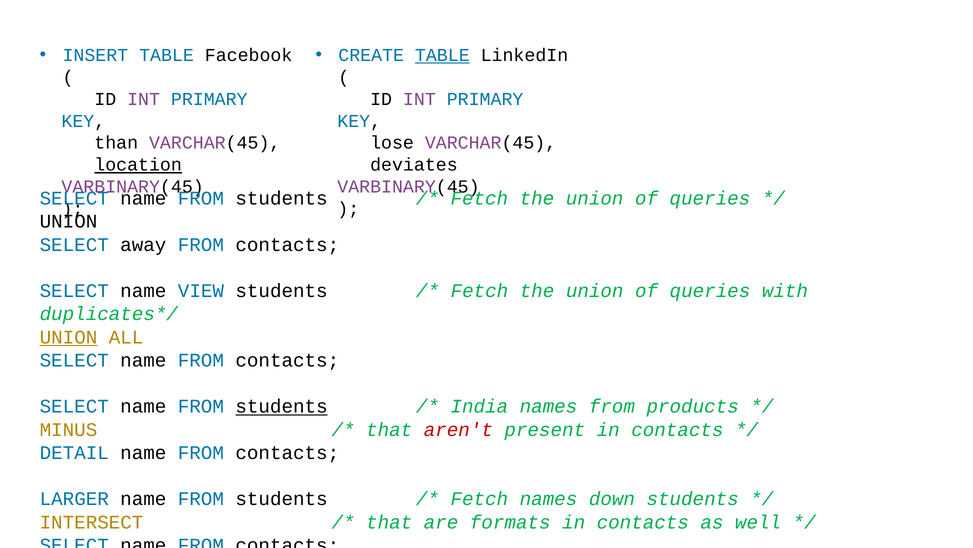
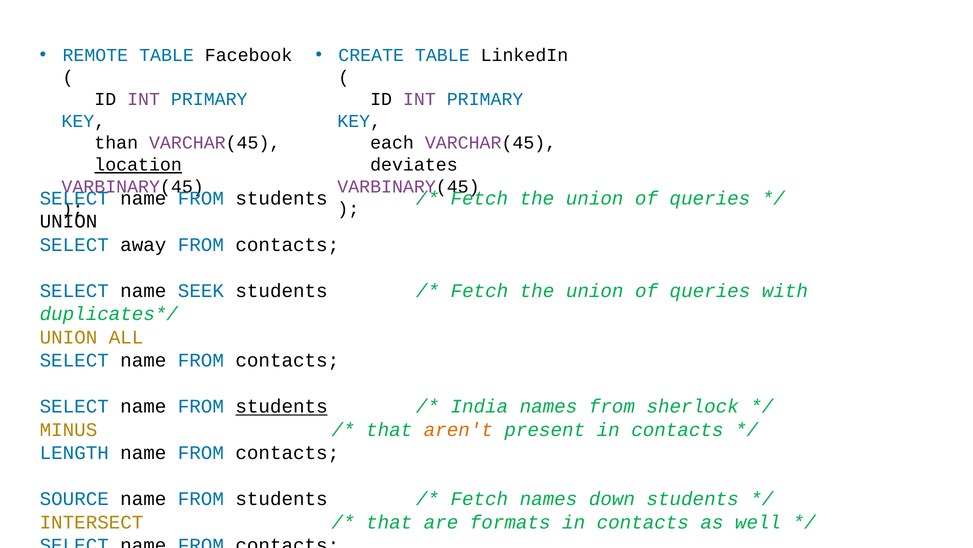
INSERT: INSERT -> REMOTE (95, 55)
TABLE underline: present -> none (442, 55)
lose: lose -> each (392, 143)
VIEW: VIEW -> SEEK (201, 291)
UNION underline: present -> none (69, 337)
products: products -> sherlock (693, 406)
aren't colour: red -> orange (458, 429)
DETAIL: DETAIL -> LENGTH (74, 452)
LARGER: LARGER -> SOURCE (74, 498)
